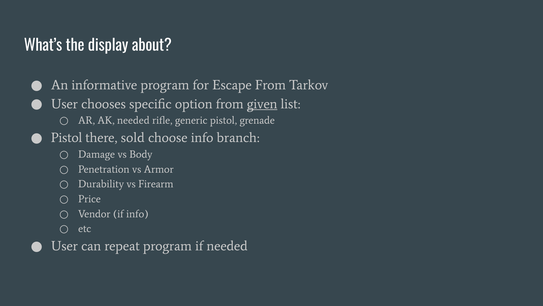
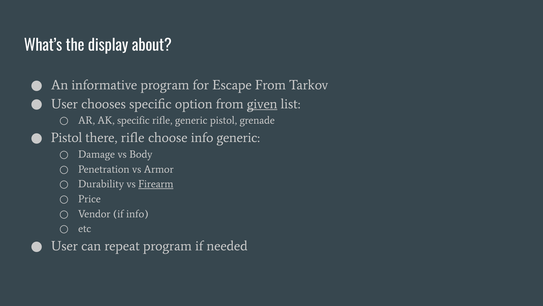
AK needed: needed -> specific (133, 120)
there sold: sold -> rifle (133, 137)
info branch: branch -> generic (238, 137)
Firearm underline: none -> present (156, 184)
